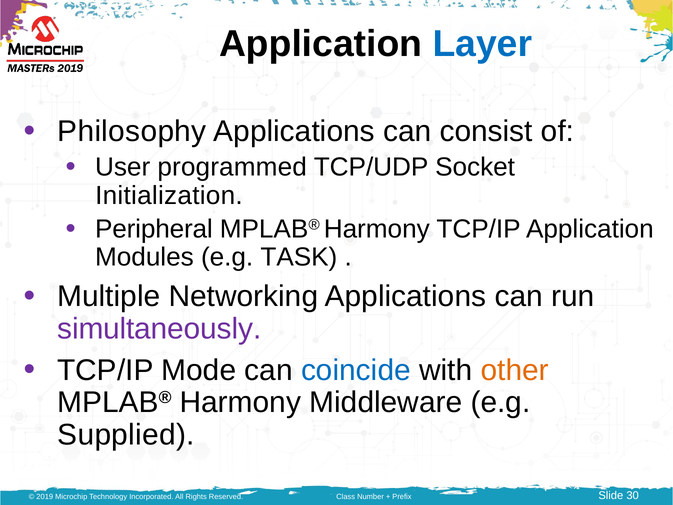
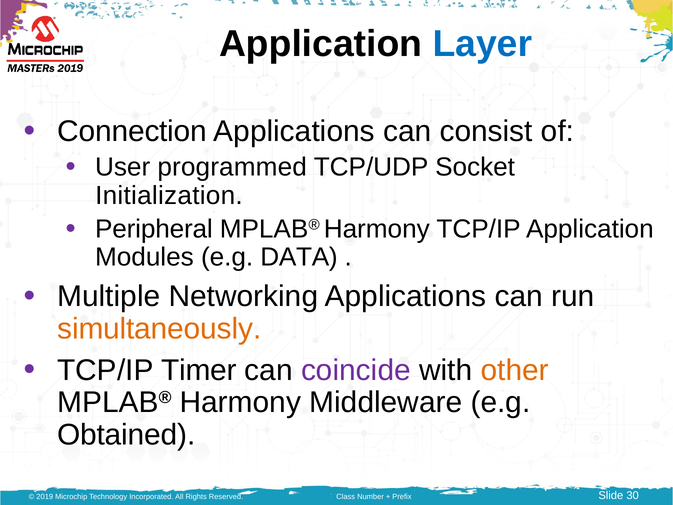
Philosophy: Philosophy -> Connection (132, 132)
TASK: TASK -> DATA (299, 257)
simultaneously colour: purple -> orange (159, 329)
Mode: Mode -> Timer (199, 370)
coincide colour: blue -> purple (356, 370)
Supplied: Supplied -> Obtained (126, 435)
